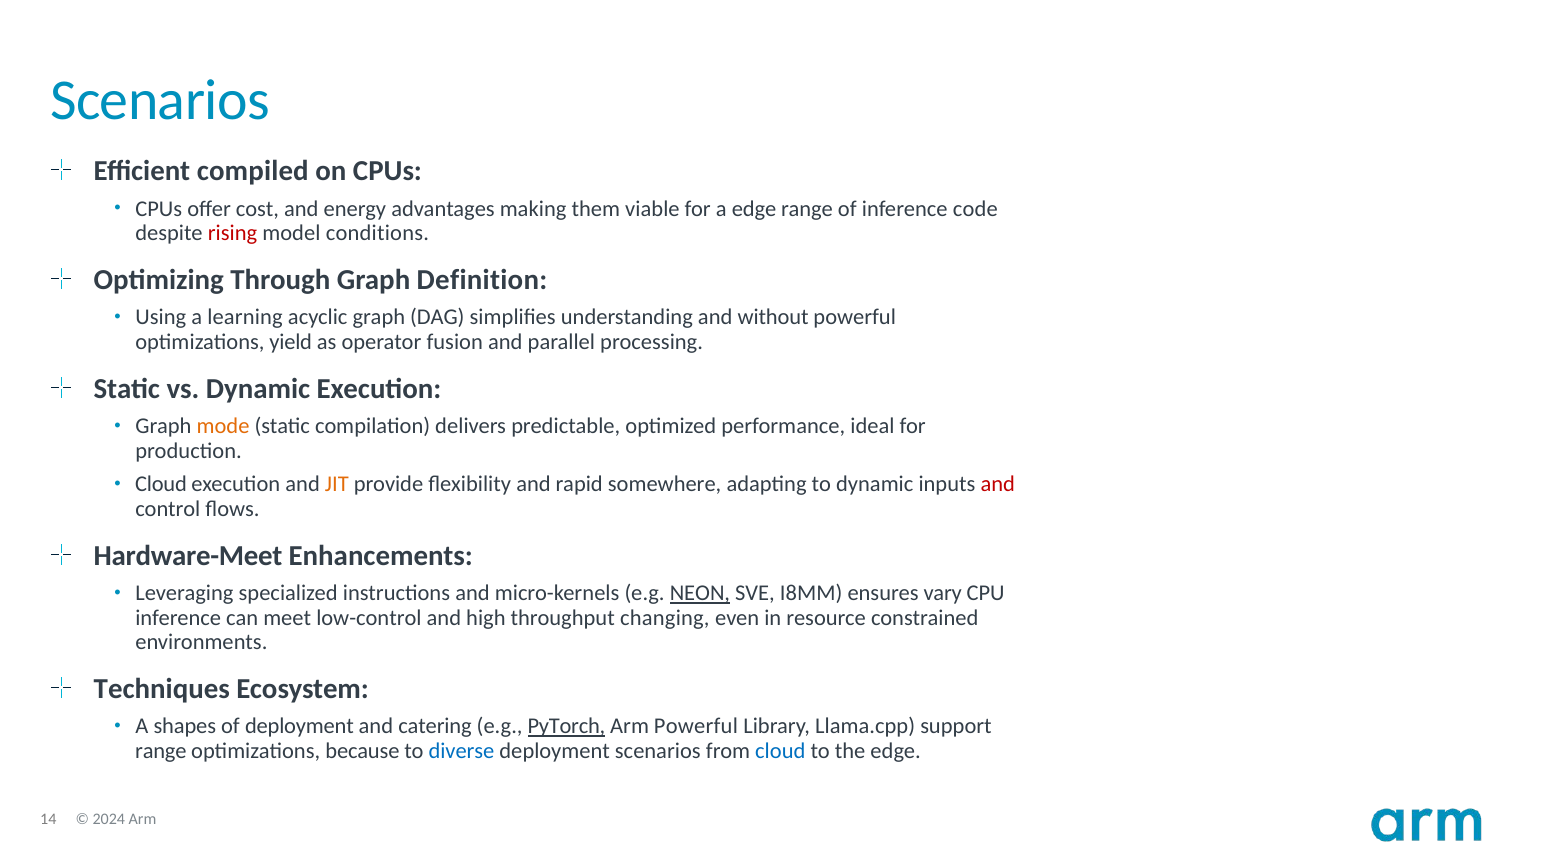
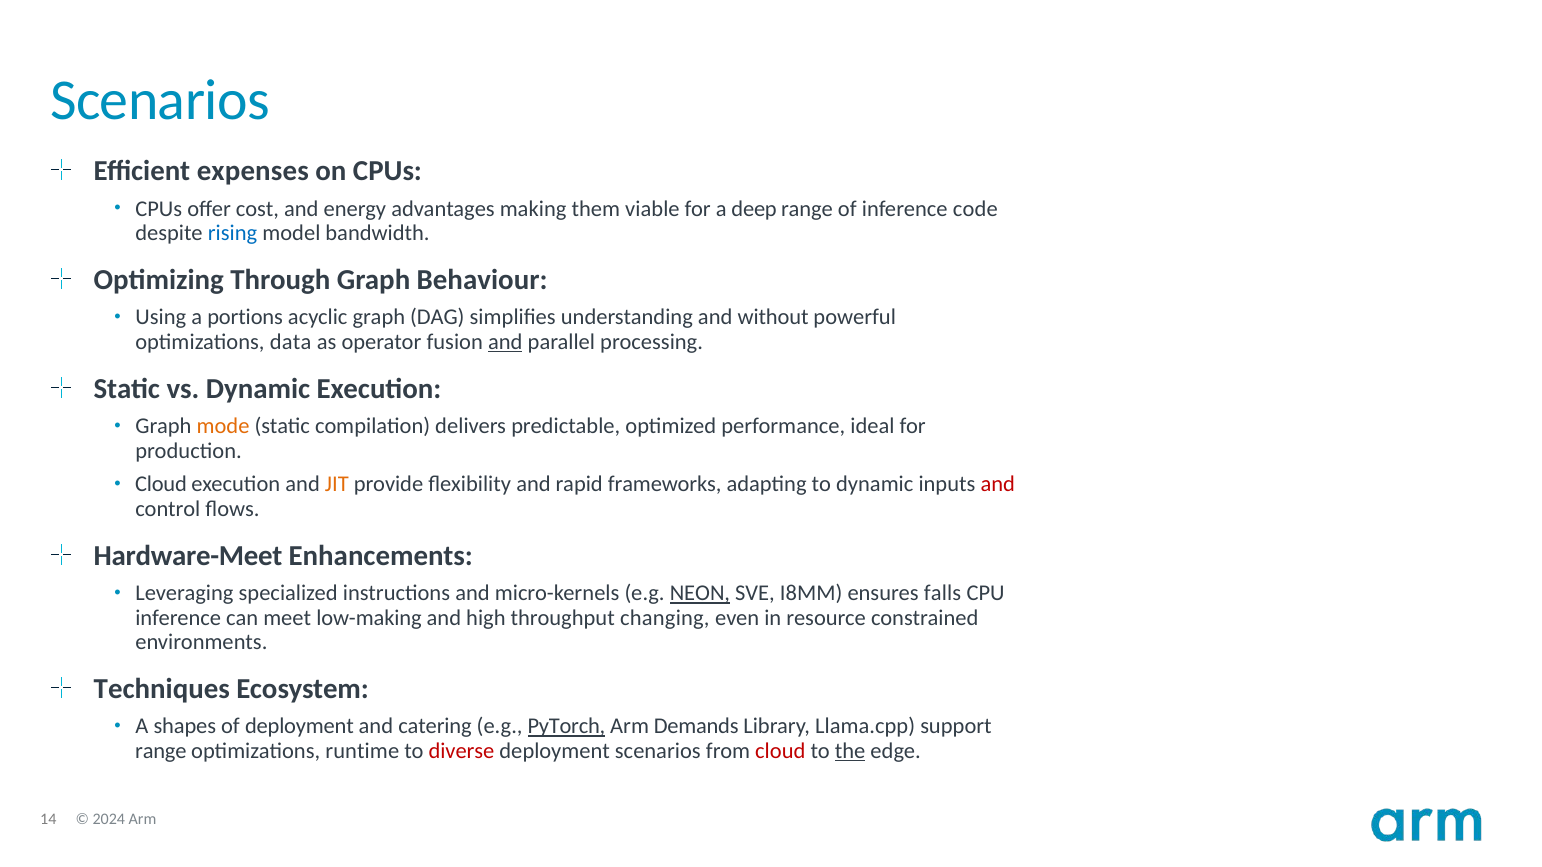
compiled: compiled -> expenses (253, 171)
a edge: edge -> deep (754, 209)
rising colour: red -> blue (233, 233)
conditions: conditions -> bandwidth (378, 233)
Definition: Definition -> Behaviour (482, 280)
learning: learning -> portions (245, 318)
yield: yield -> data (291, 342)
and underline: none -> present (505, 342)
somewhere: somewhere -> frameworks (665, 485)
vary: vary -> falls (942, 594)
low-control: low-control -> low-making (369, 618)
Arm Powerful: Powerful -> Demands (696, 727)
because: because -> runtime (362, 751)
diverse colour: blue -> red (461, 751)
cloud colour: blue -> red (780, 751)
the underline: none -> present (850, 751)
